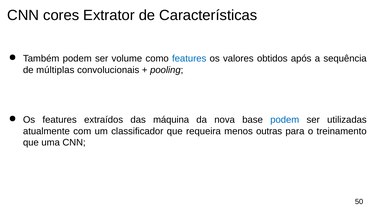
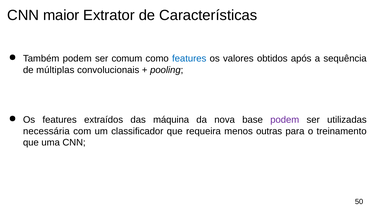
cores: cores -> maior (61, 15)
volume: volume -> comum (127, 59)
podem colour: blue -> purple (285, 120)
atualmente: atualmente -> necessária (46, 131)
